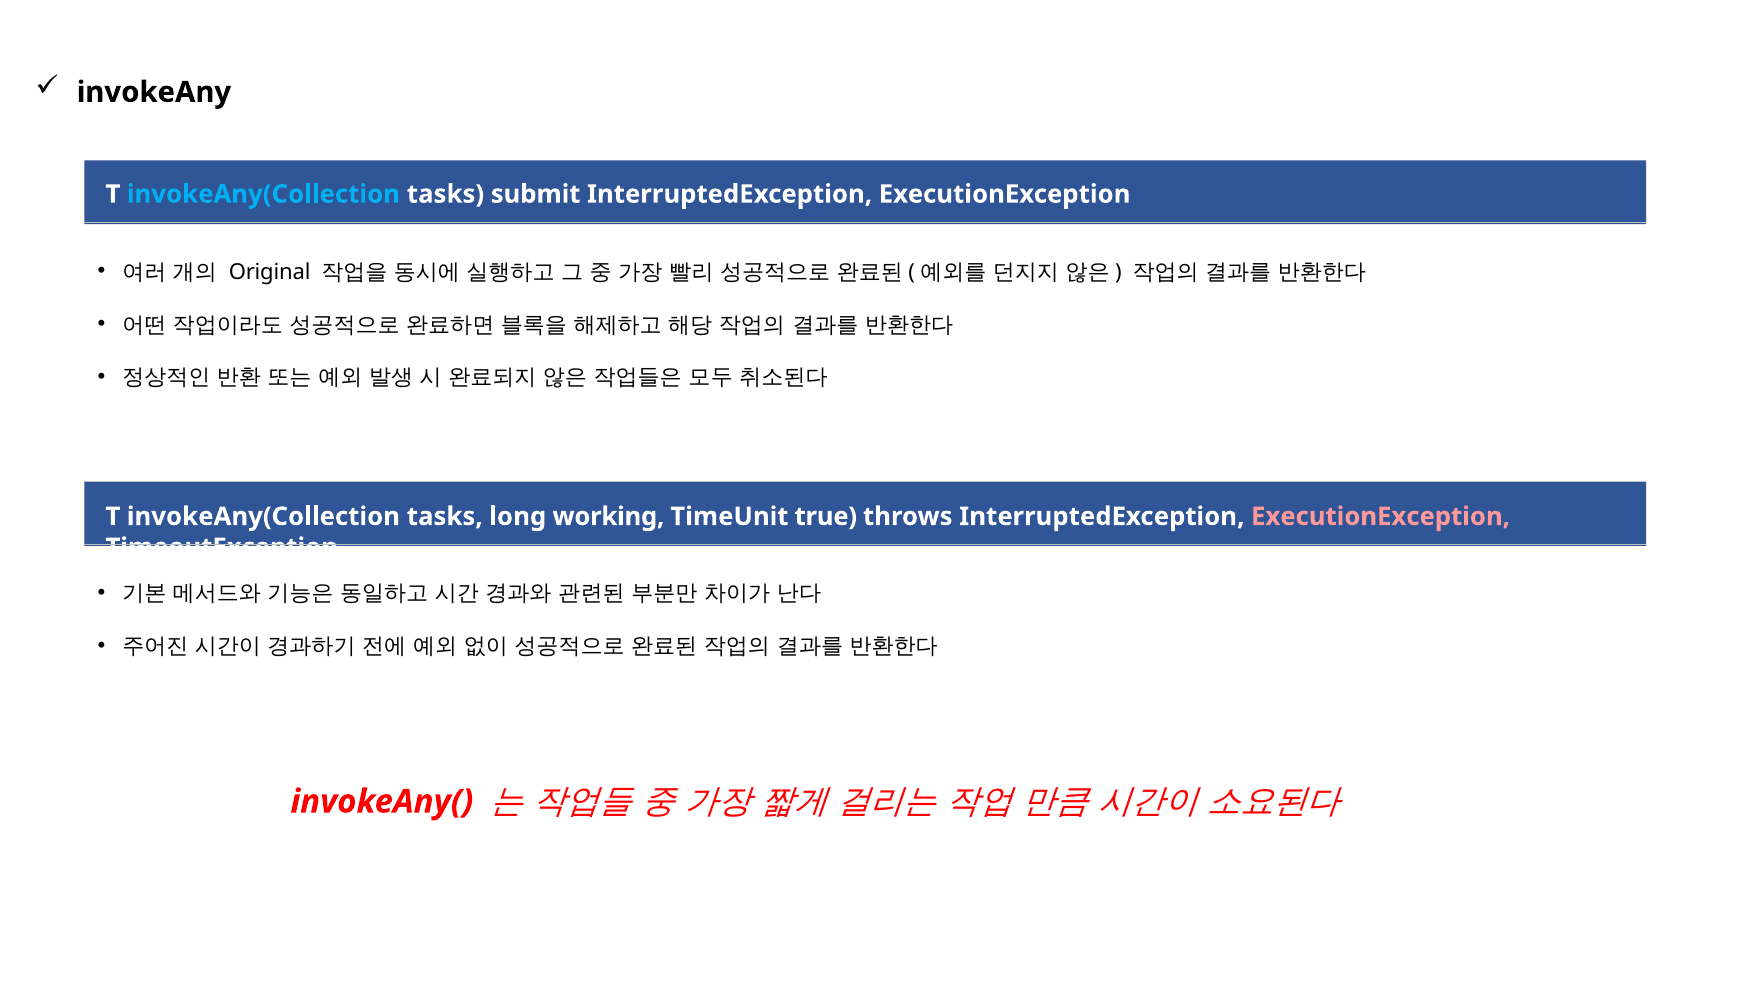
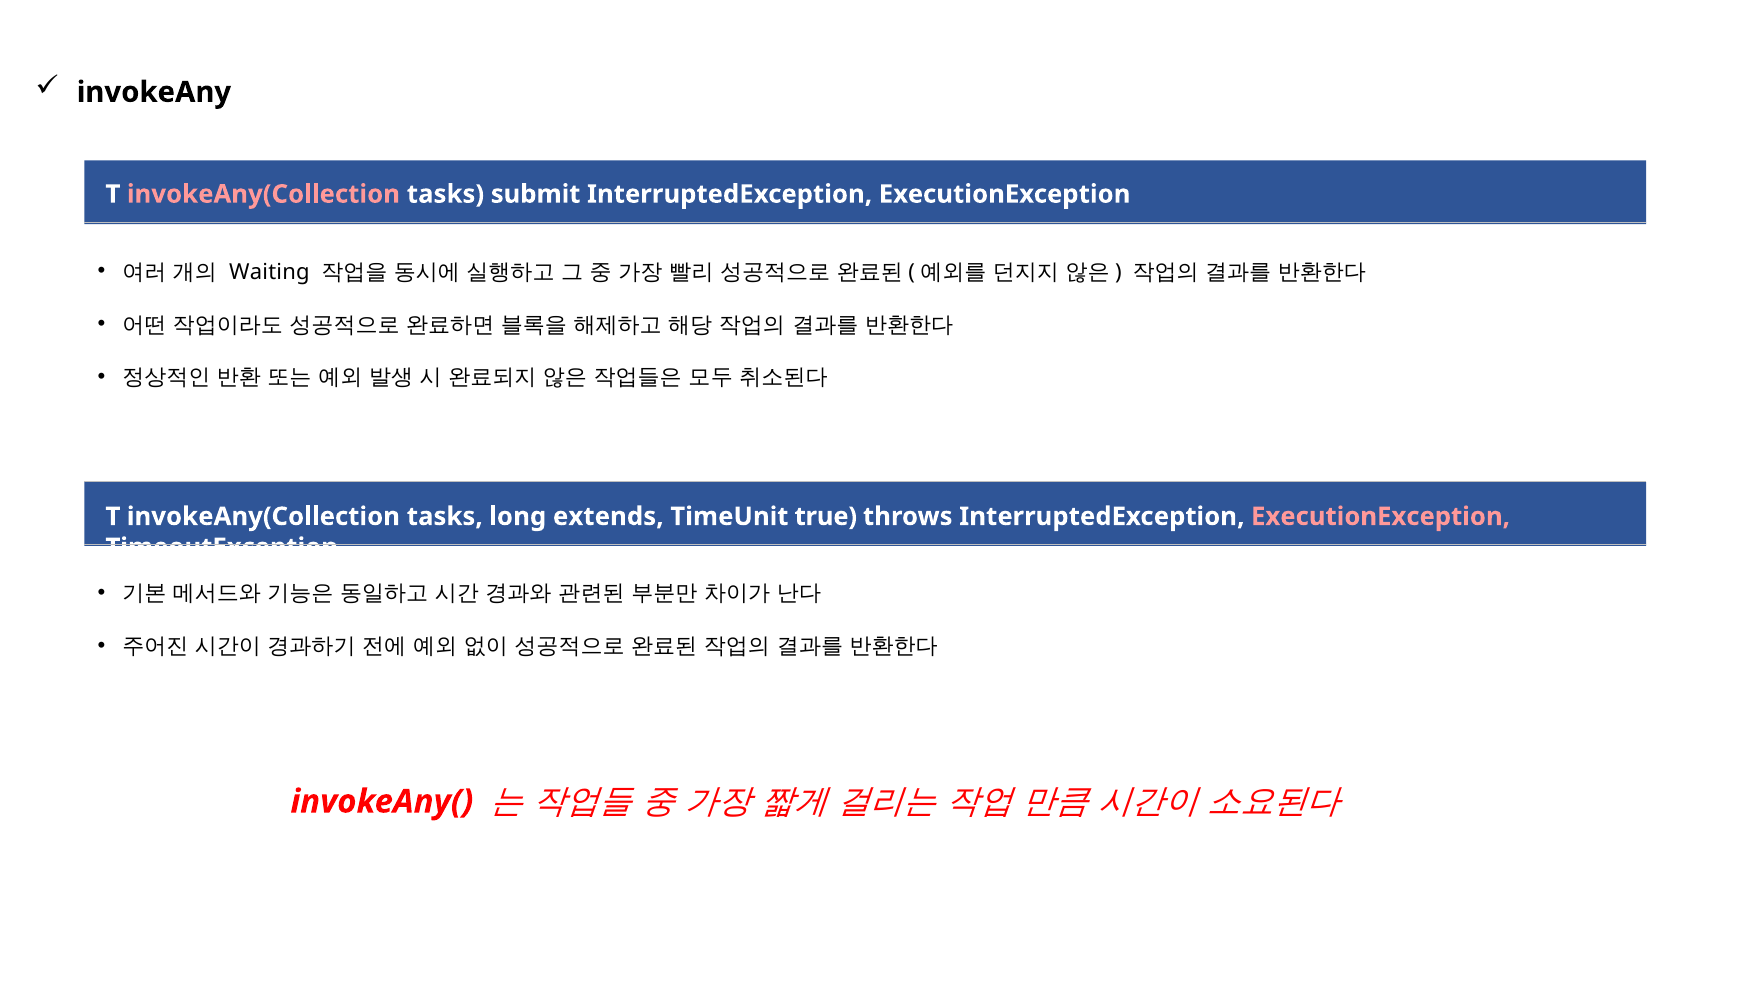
invokeAny(Collection colour: light blue -> pink (263, 194)
Original: Original -> Waiting (269, 272)
working: working -> extends (608, 517)
